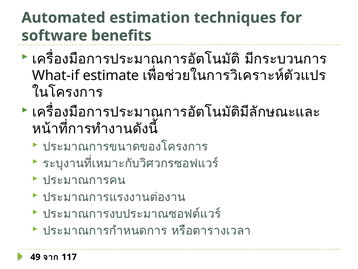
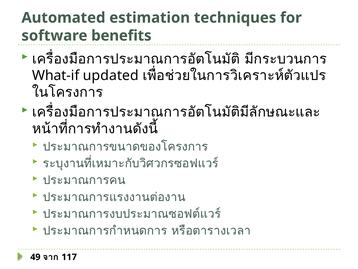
estimate: estimate -> updated (111, 75)
